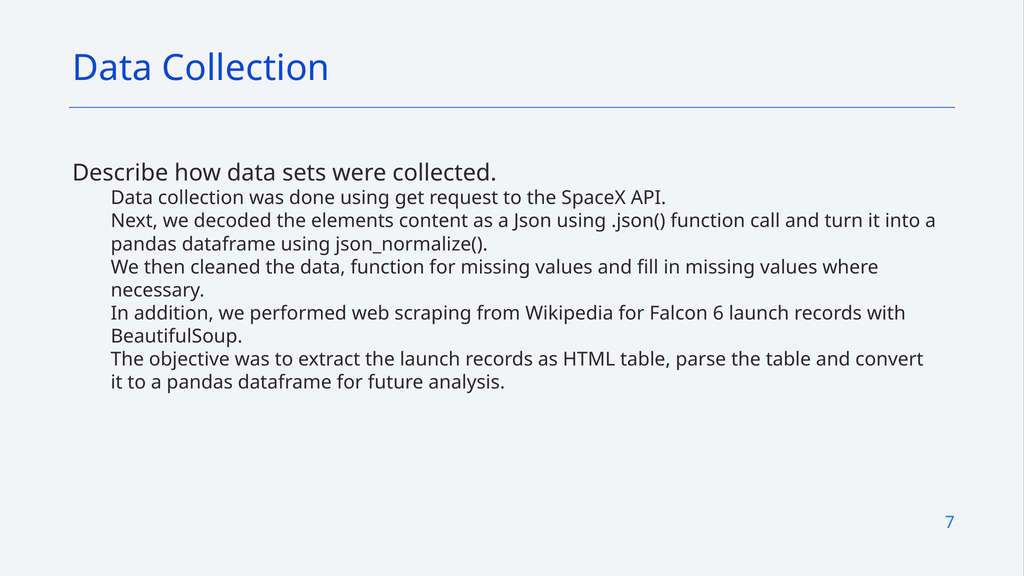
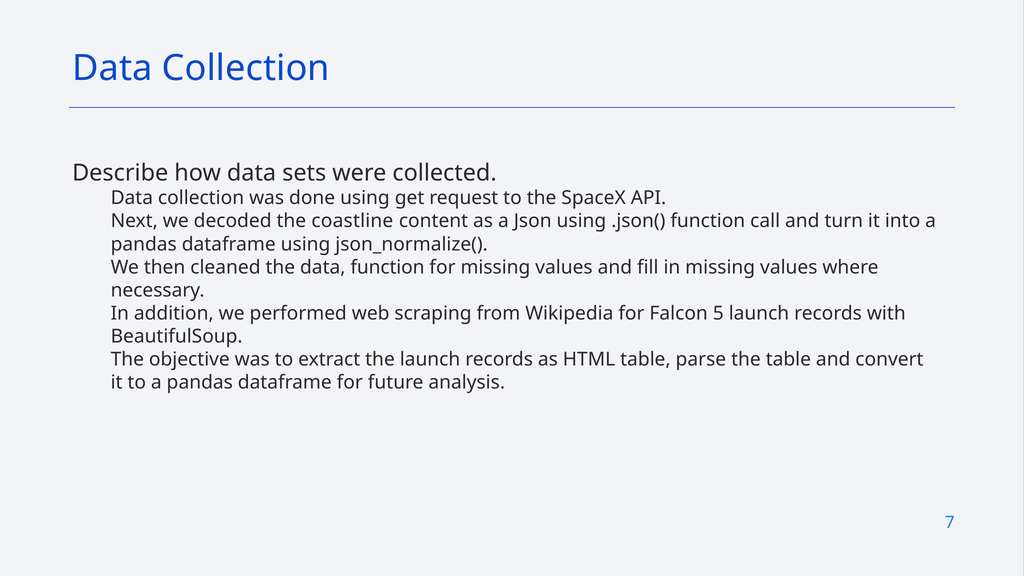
elements: elements -> coastline (352, 221)
6: 6 -> 5 (718, 313)
